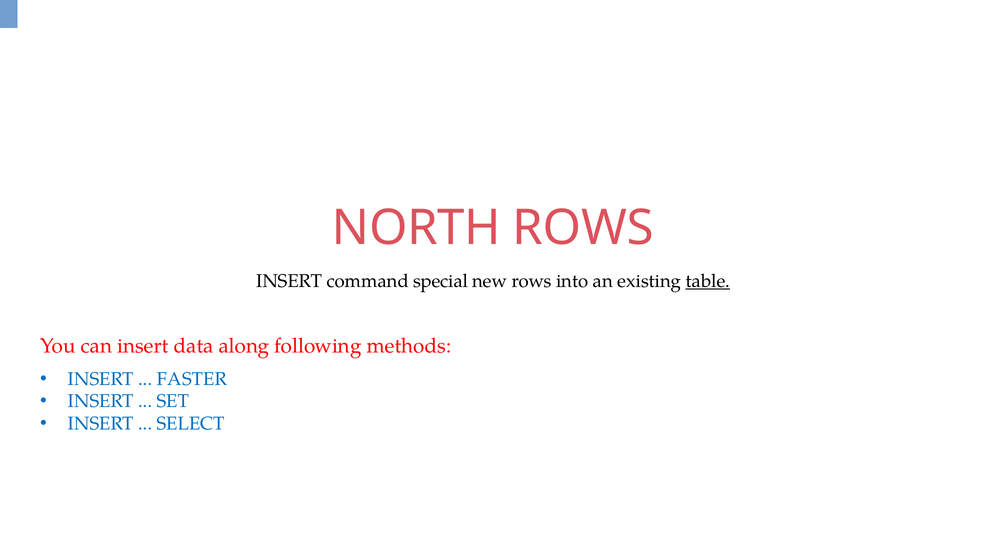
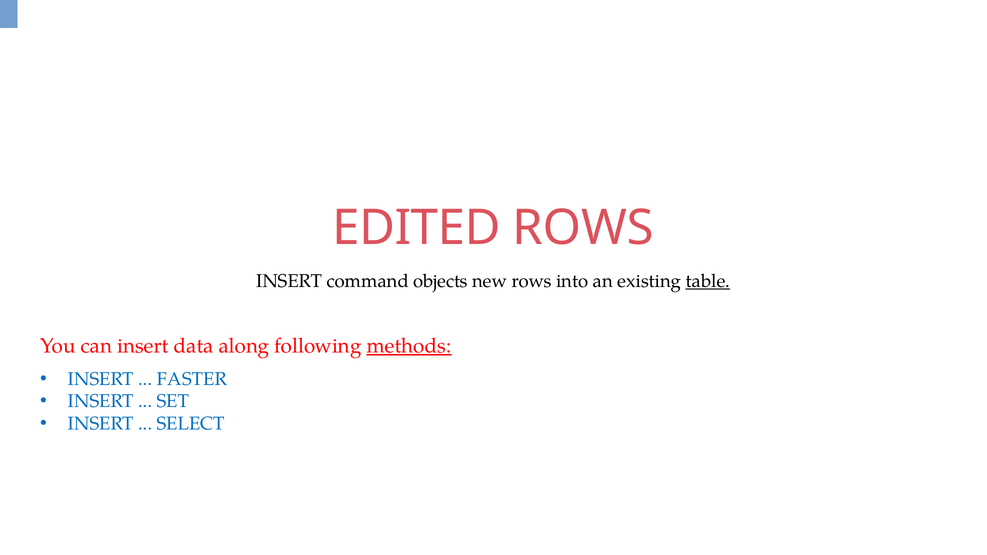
NORTH: NORTH -> EDITED (416, 228)
special: special -> objects (441, 281)
methods underline: none -> present (409, 346)
